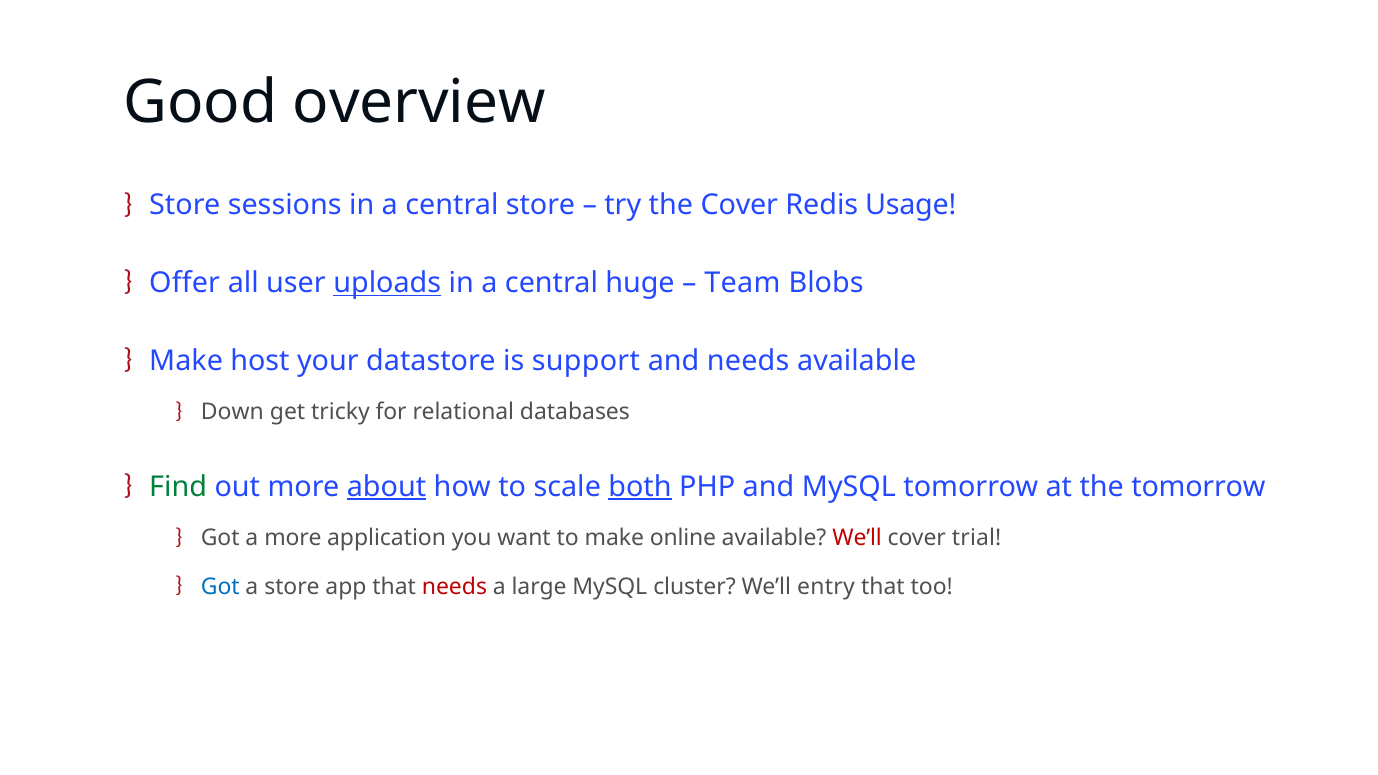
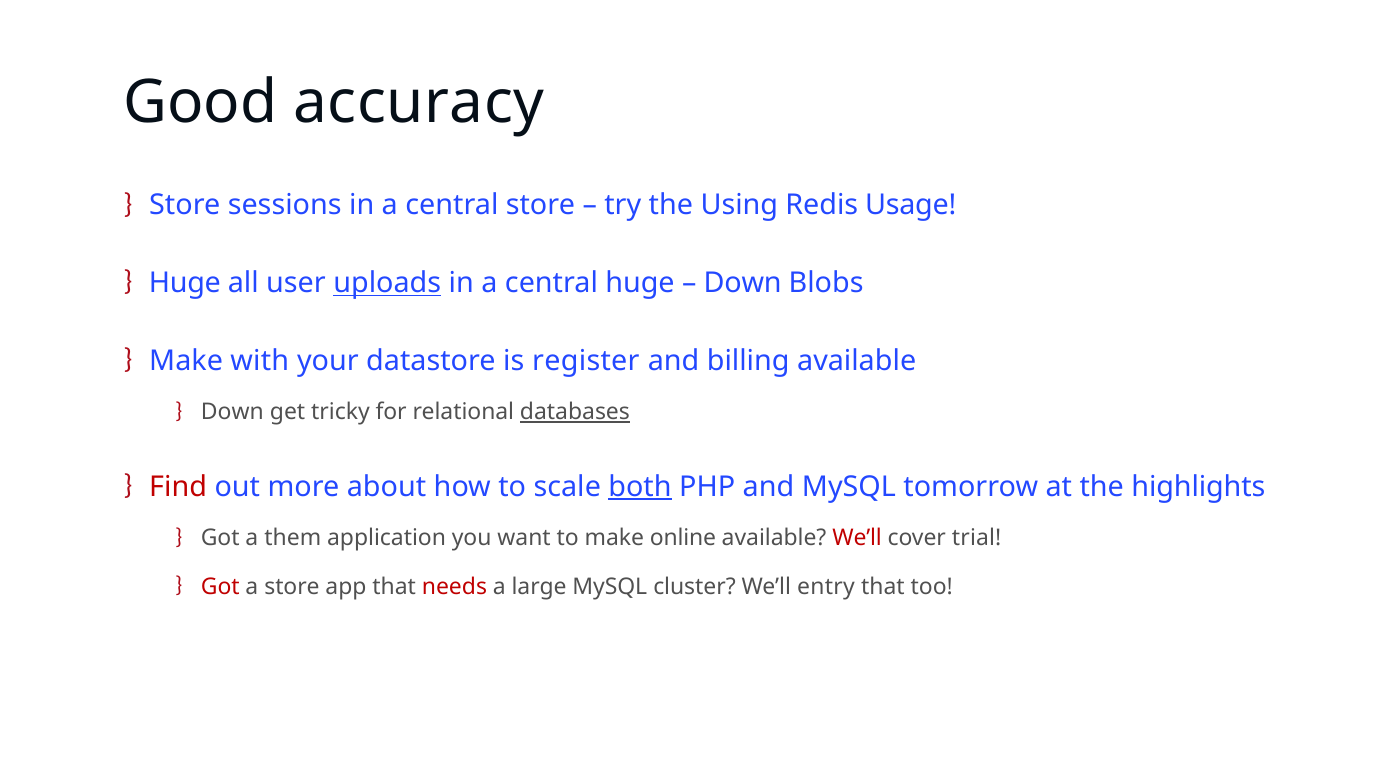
overview: overview -> accuracy (419, 102)
the Cover: Cover -> Using (739, 205)
Offer: Offer -> Huge (185, 283)
Team: Team -> Down (743, 283)
host: host -> with (260, 361)
support: support -> register (586, 361)
and needs: needs -> billing (748, 361)
databases underline: none -> present (575, 412)
Find colour: green -> red (178, 487)
about underline: present -> none (387, 487)
the tomorrow: tomorrow -> highlights (1198, 487)
a more: more -> them (293, 538)
Got colour: blue -> red (220, 587)
